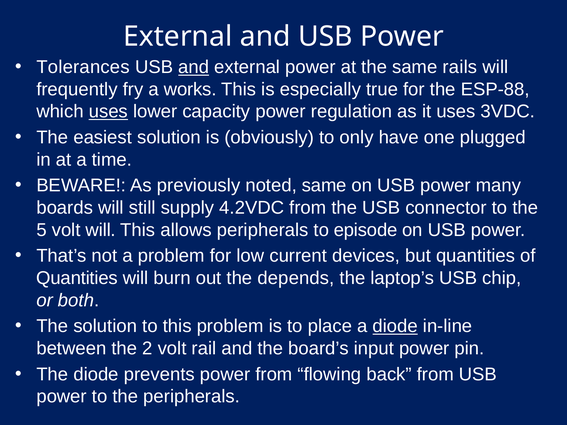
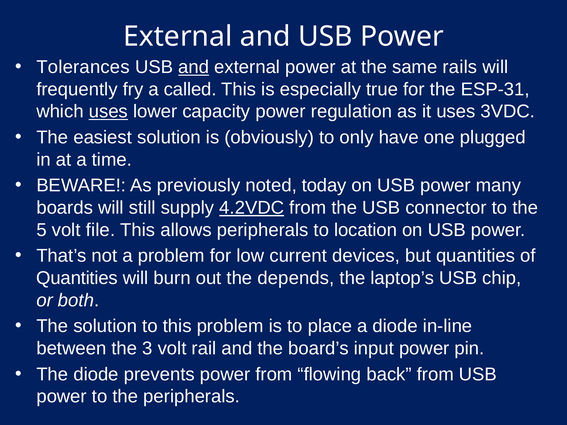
works: works -> called (190, 89)
ESP-88: ESP-88 -> ESP-31 (495, 89)
noted same: same -> today (324, 186)
4.2VDC underline: none -> present (252, 208)
volt will: will -> file (101, 230)
episode: episode -> location (366, 230)
diode underline: present -> none (395, 326)
2: 2 -> 3 (147, 349)
